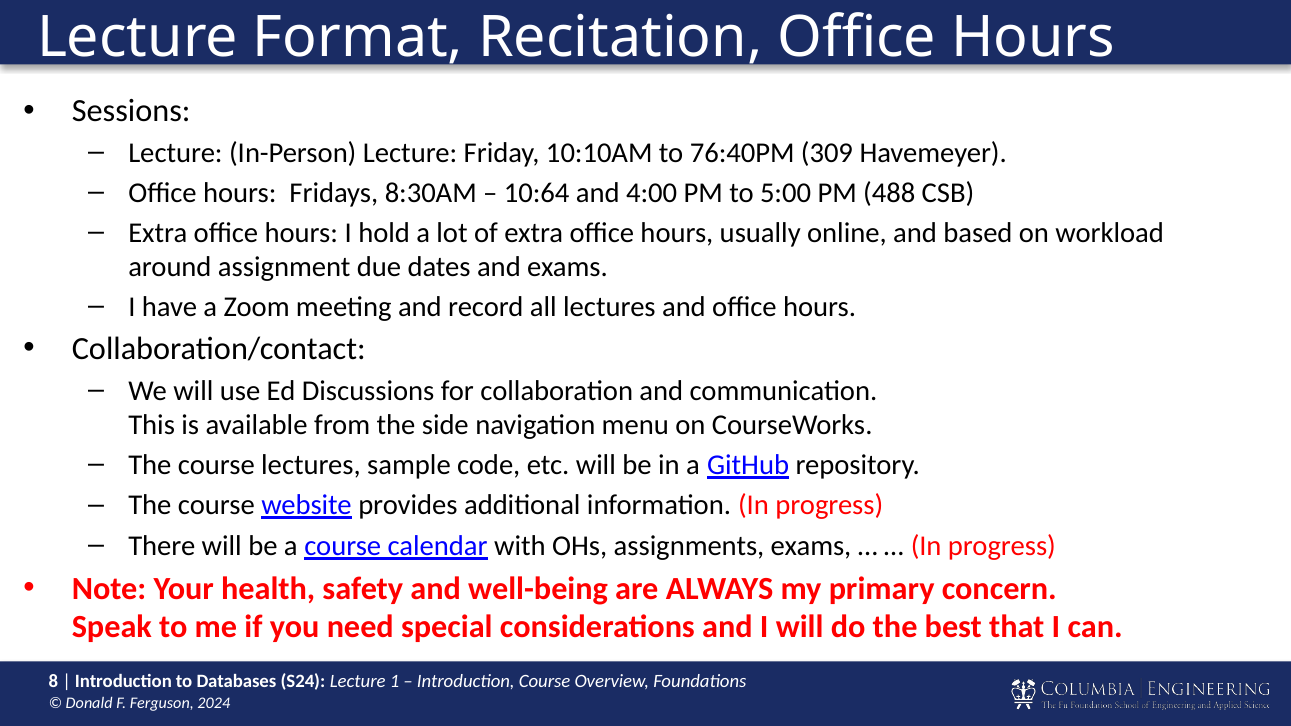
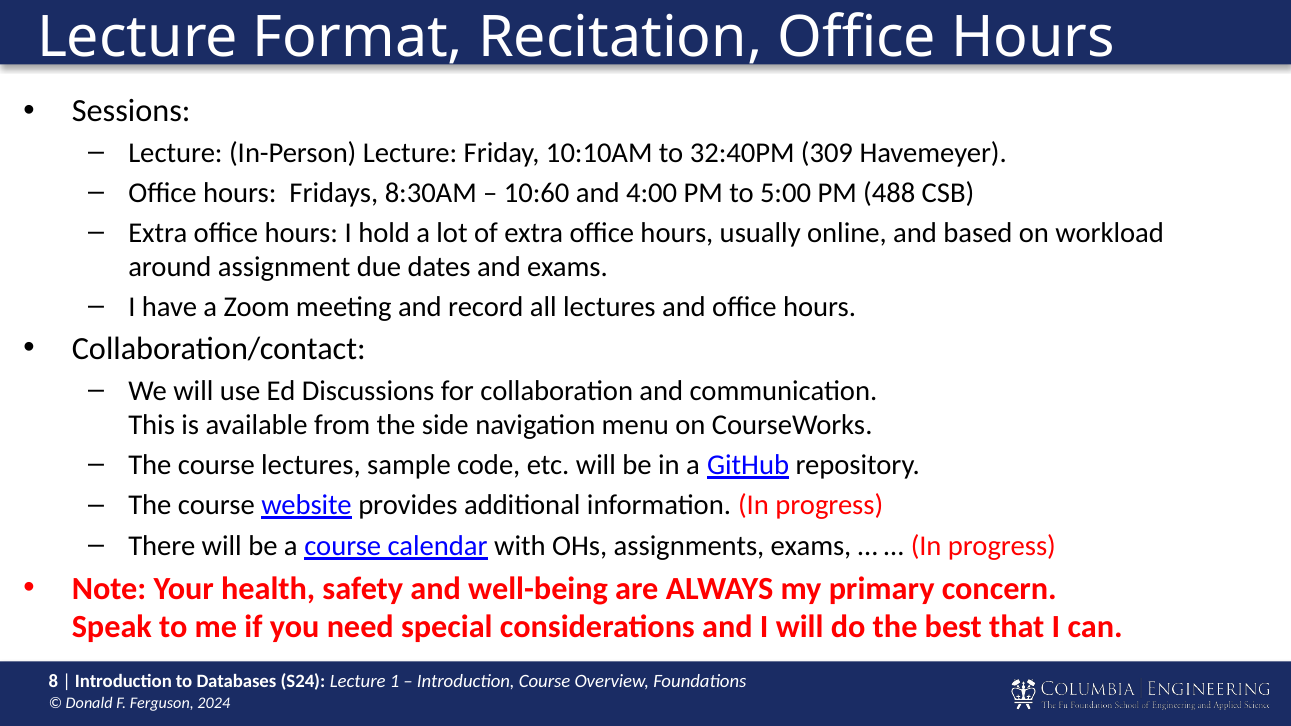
76:40PM: 76:40PM -> 32:40PM (742, 153)
10:64: 10:64 -> 10:60 (537, 193)
